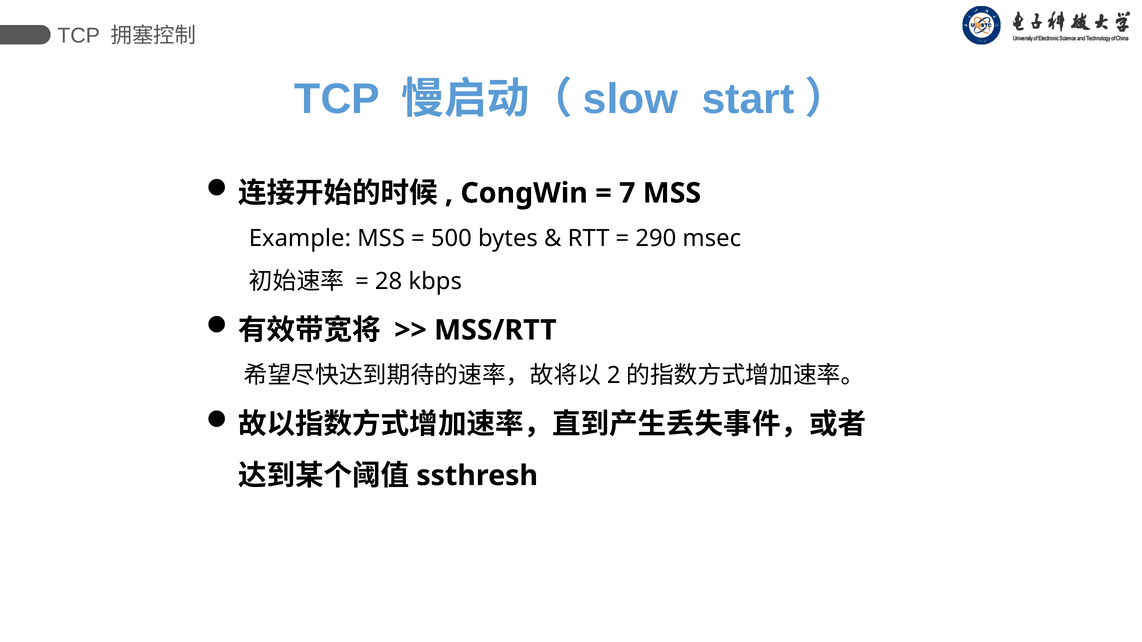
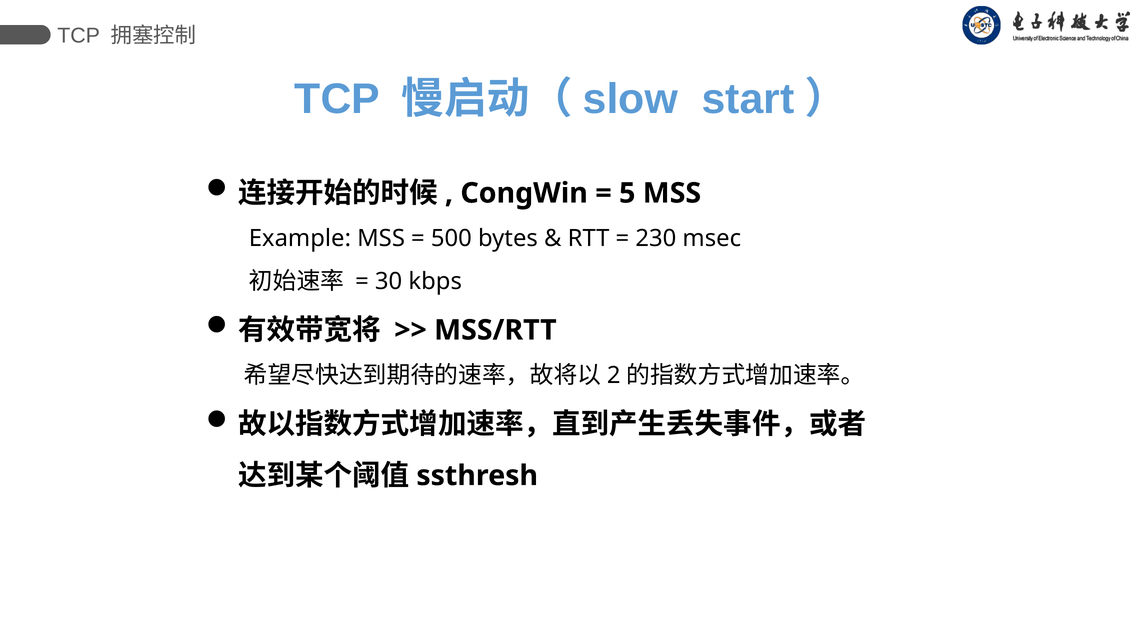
7: 7 -> 5 (627, 193)
290: 290 -> 230 (656, 239)
28: 28 -> 30 (389, 281)
